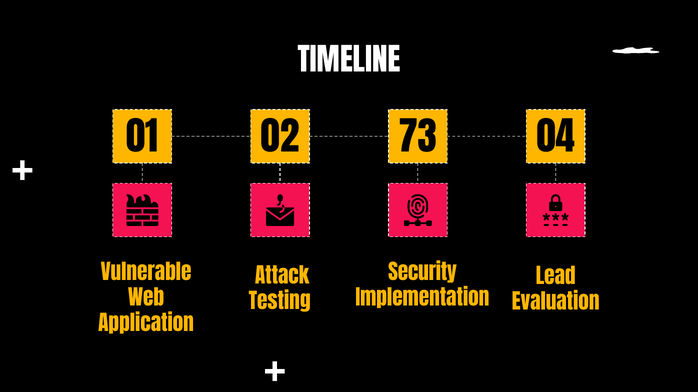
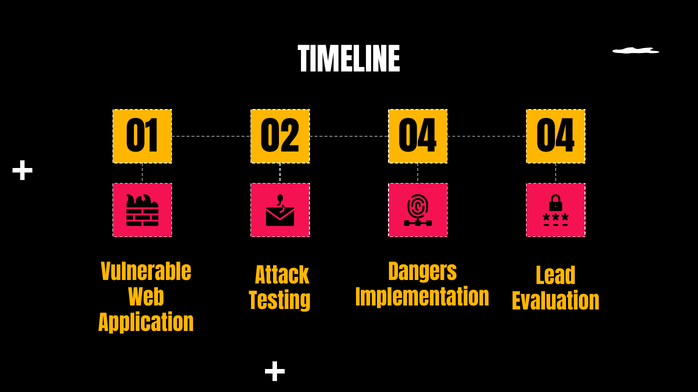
02 73: 73 -> 04 (418, 139)
Security: Security -> Dangers (423, 274)
